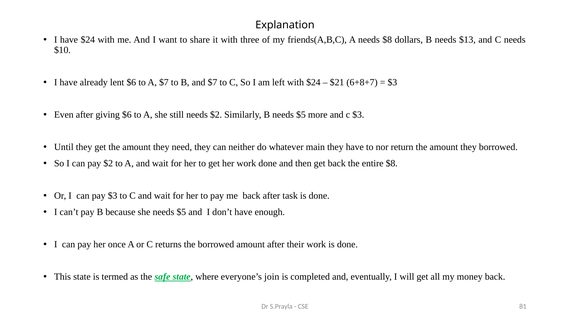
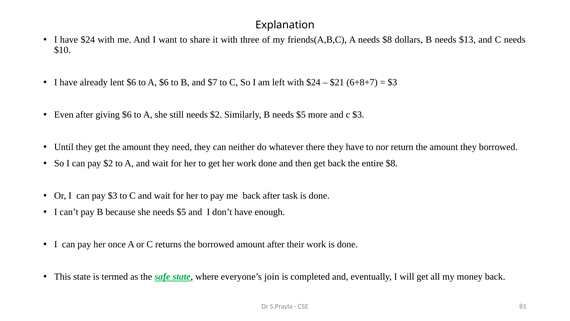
A $7: $7 -> $6 (164, 82)
main: main -> there (315, 147)
